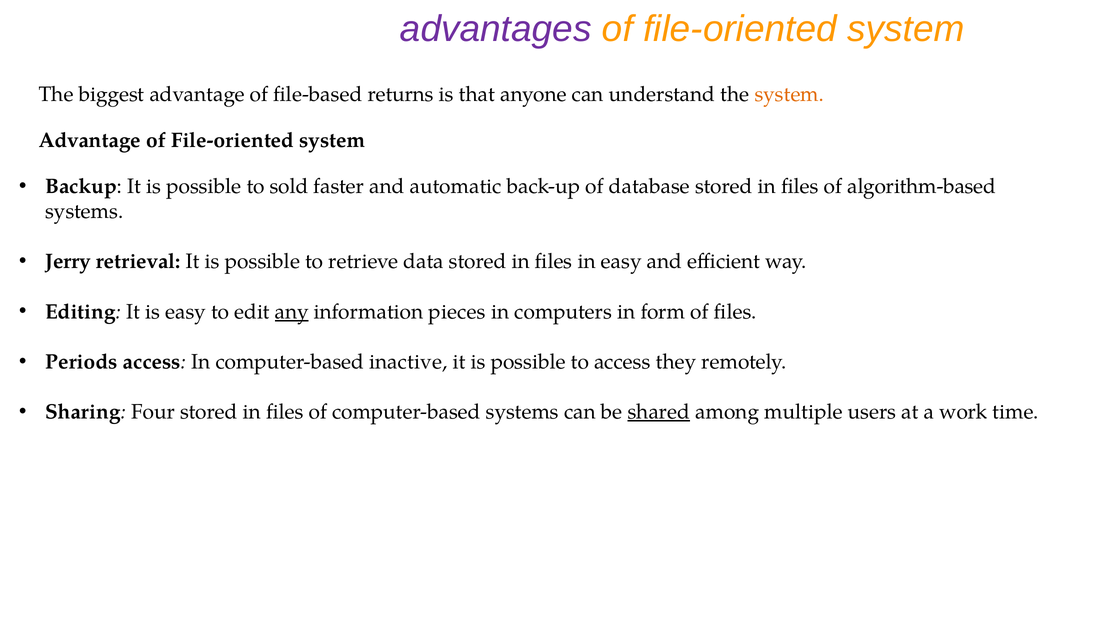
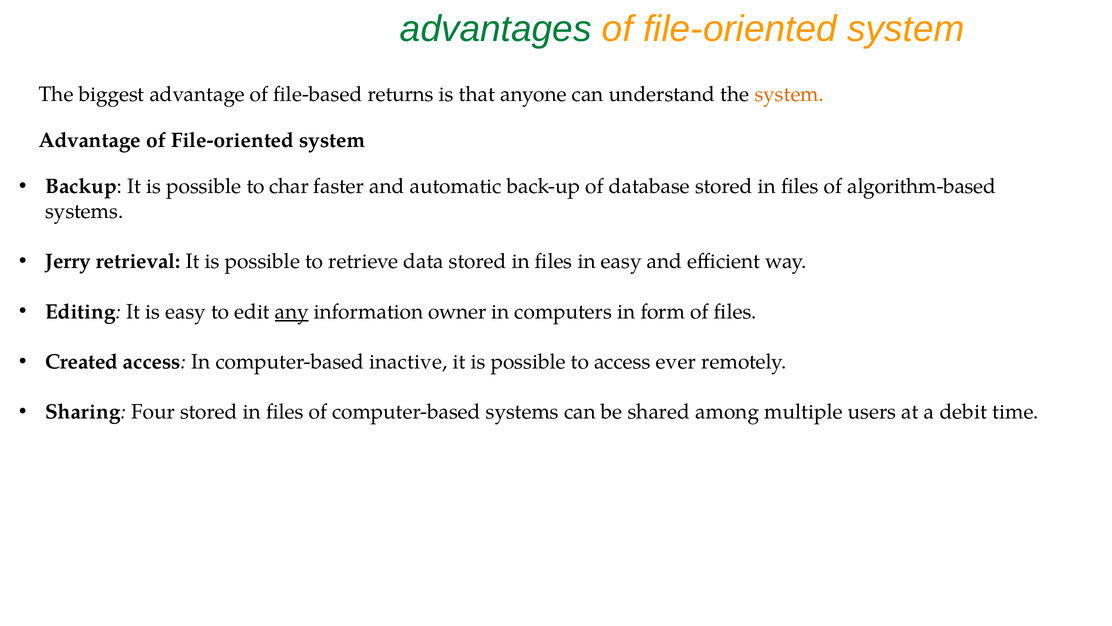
advantages colour: purple -> green (496, 29)
sold: sold -> char (289, 186)
pieces: pieces -> owner (457, 311)
Periods: Periods -> Created (82, 361)
they: they -> ever (676, 361)
shared underline: present -> none (659, 411)
work: work -> debit (963, 411)
